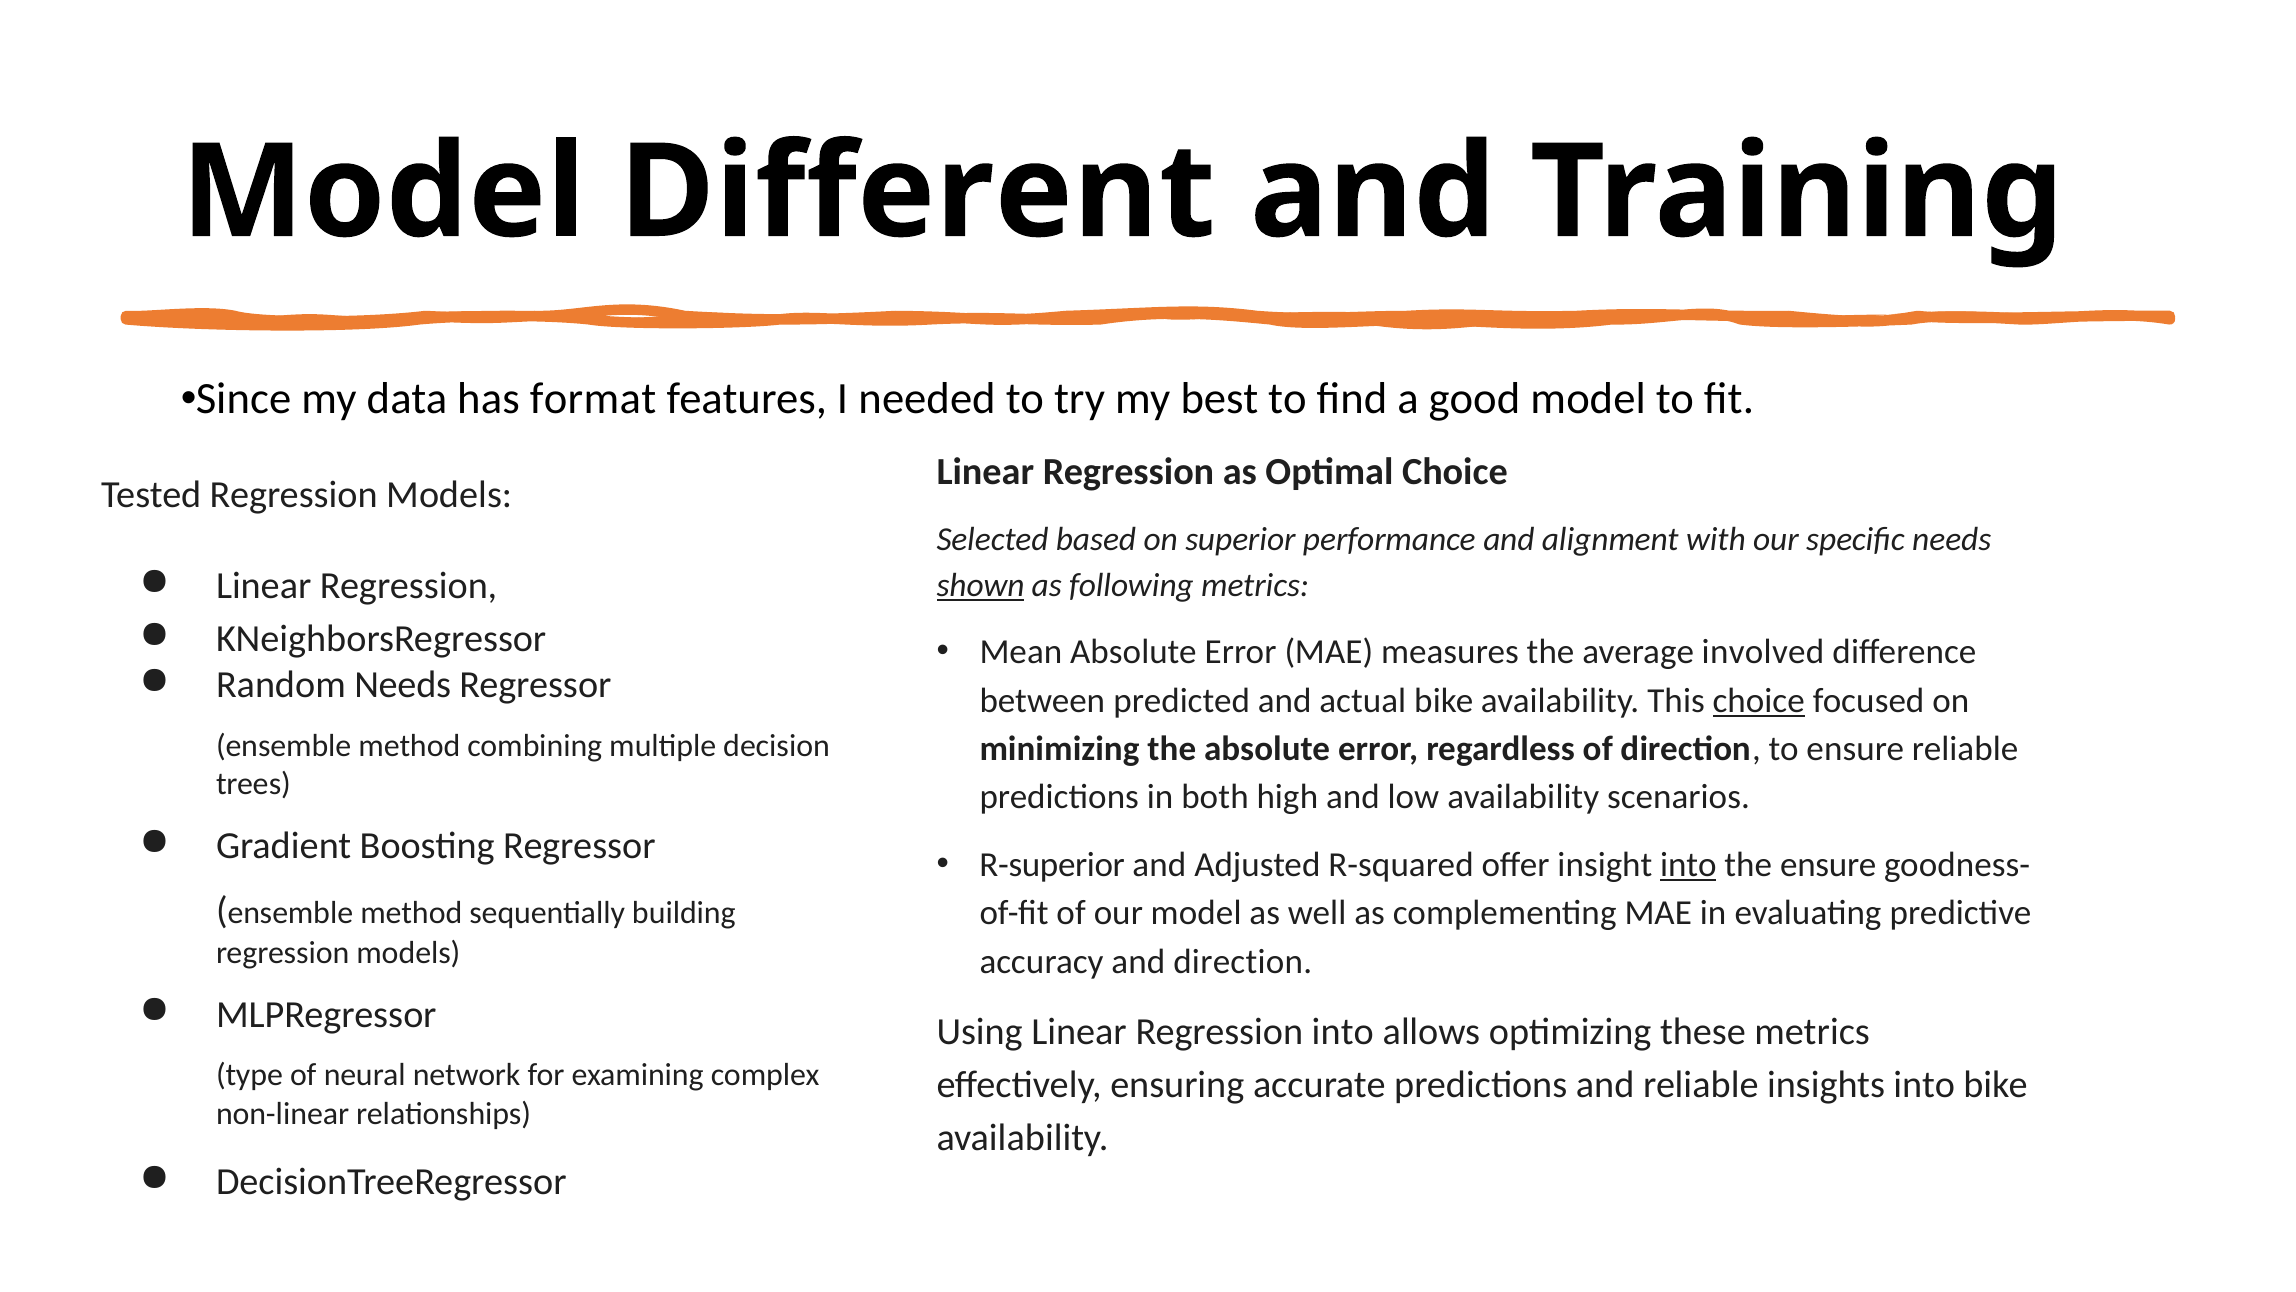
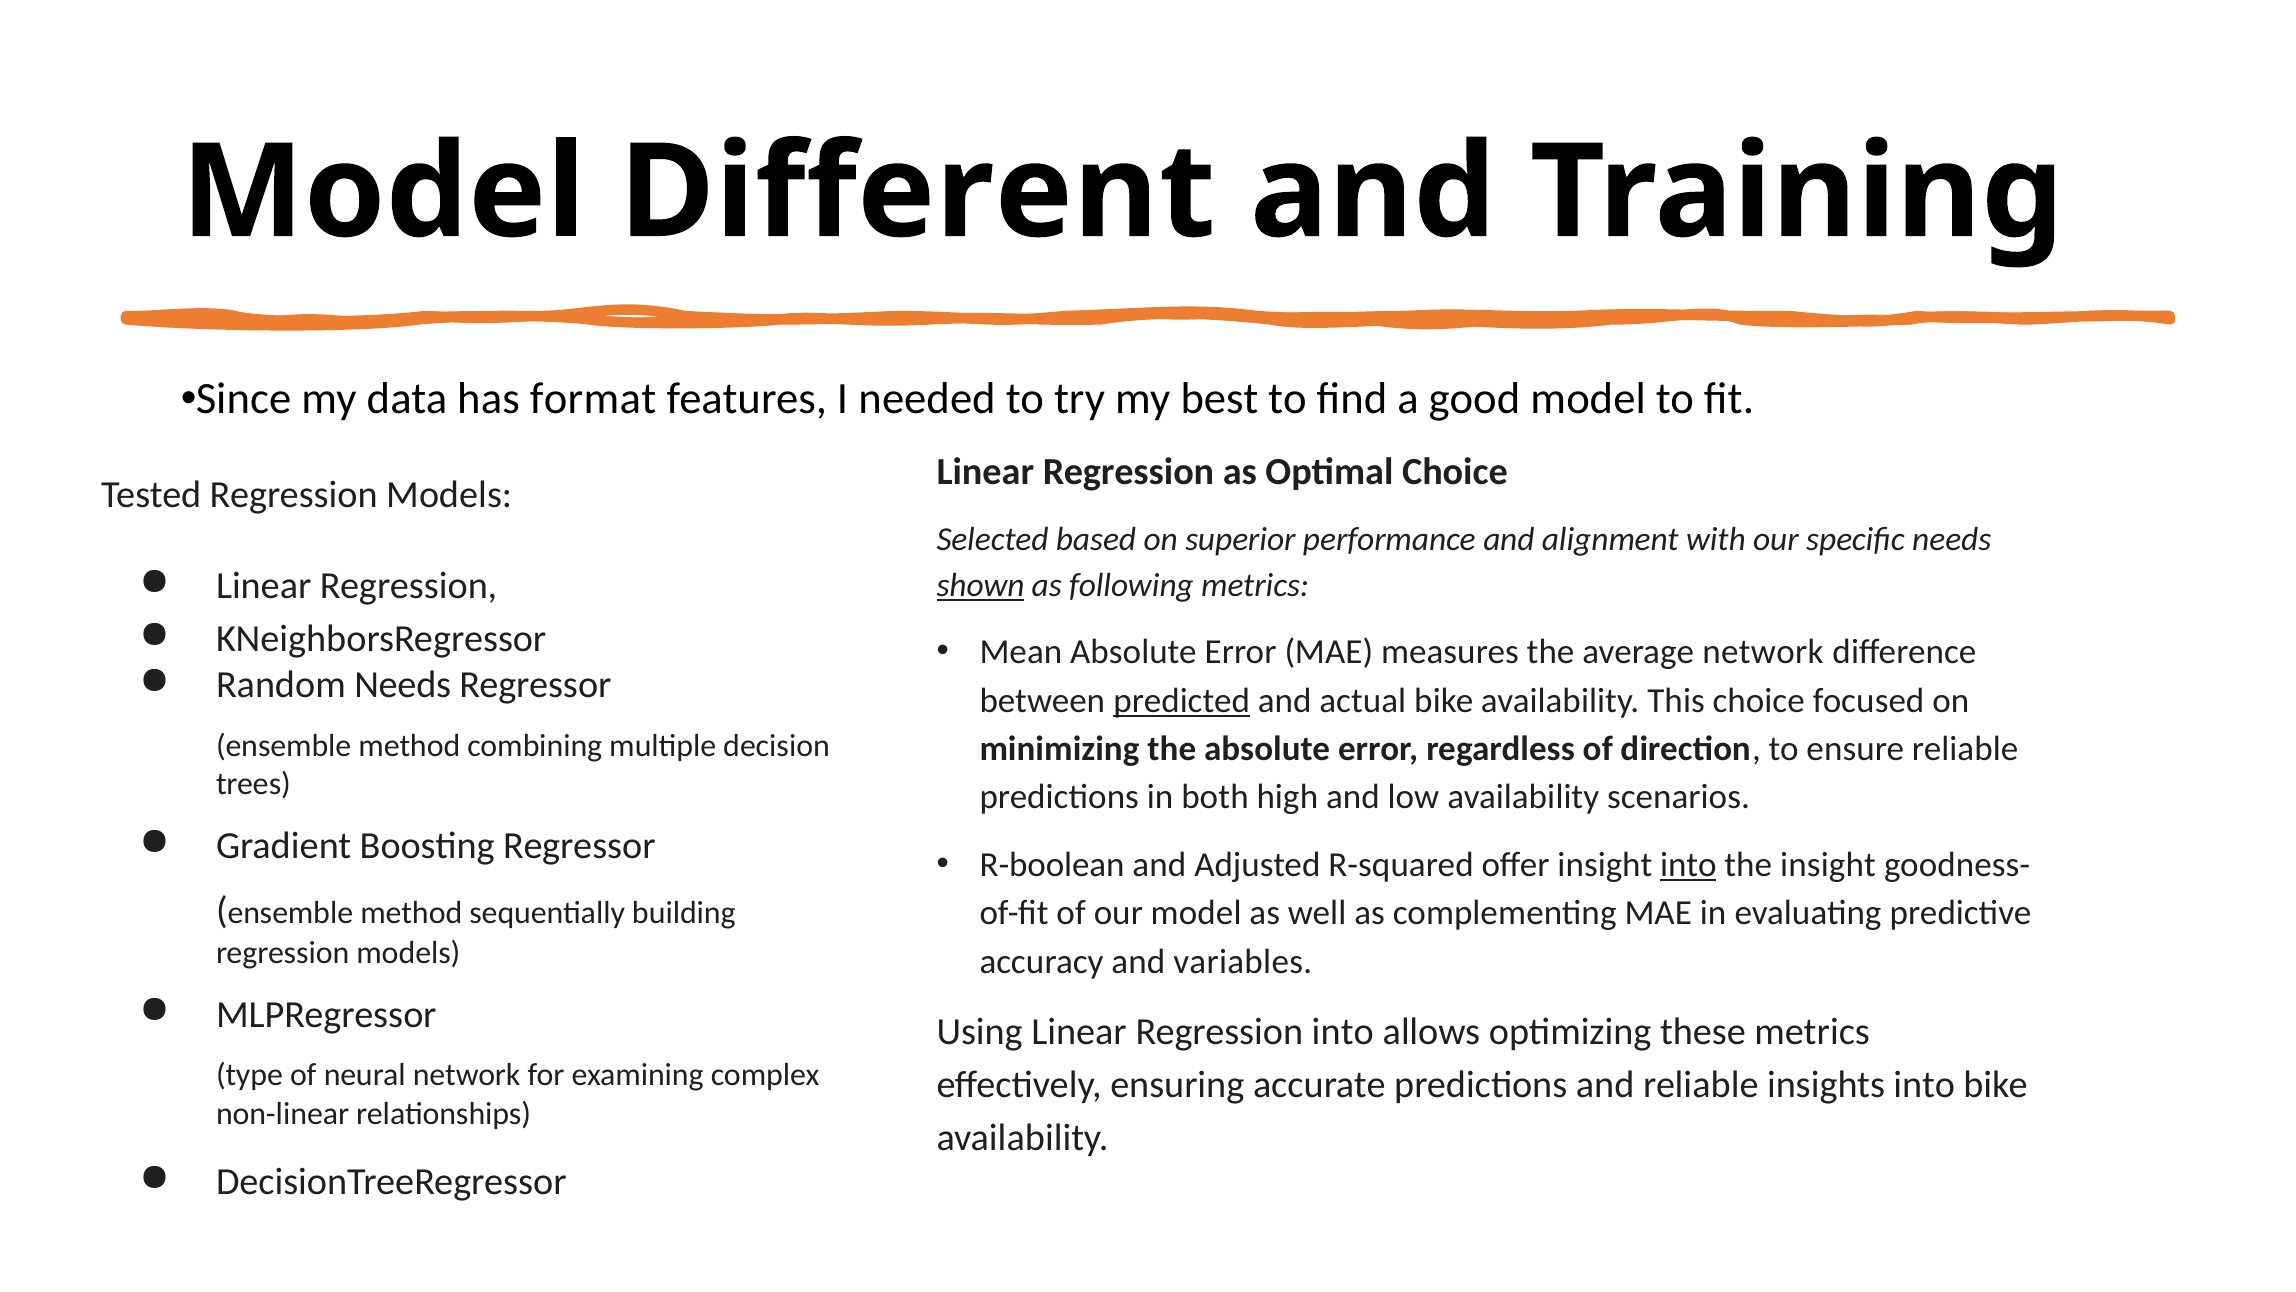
average involved: involved -> network (1763, 652)
predicted underline: none -> present (1182, 700)
choice underline: present -> none (1759, 700)
R-superior: R-superior -> R-boolean (1052, 865)
the ensure: ensure -> insight (1828, 865)
and direction: direction -> variables (1243, 961)
